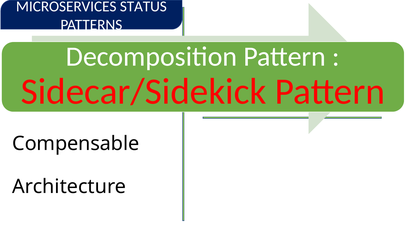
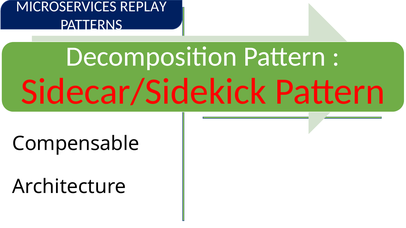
STATUS: STATUS -> REPLAY (143, 7)
